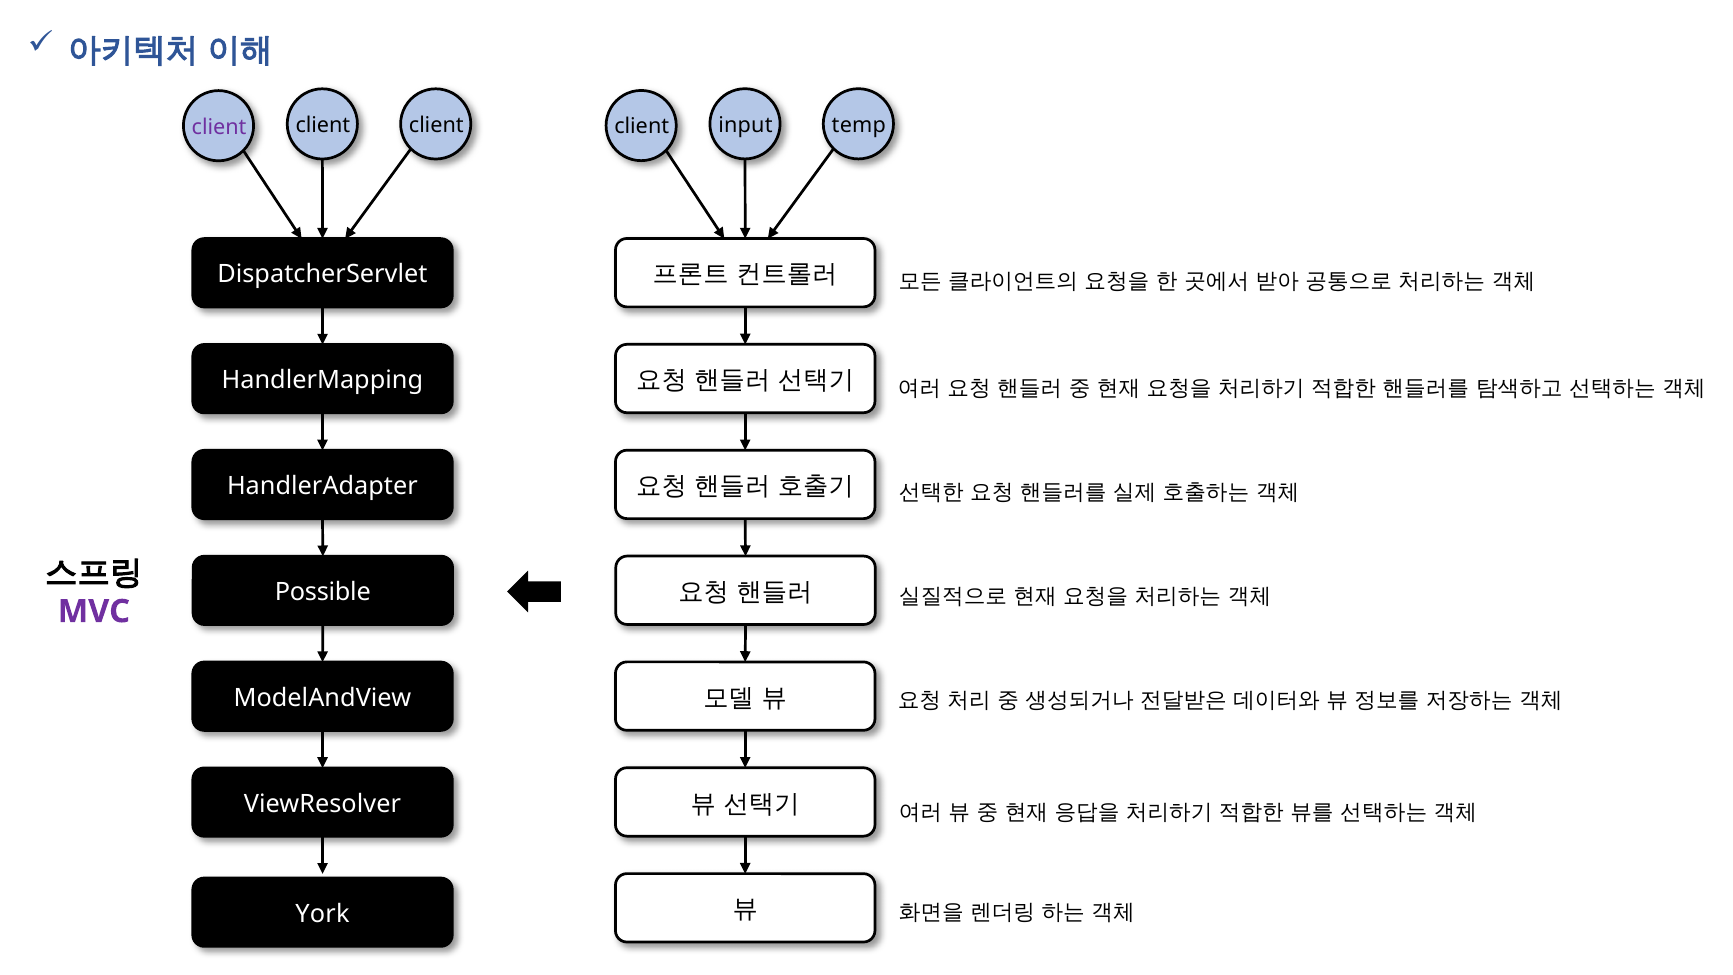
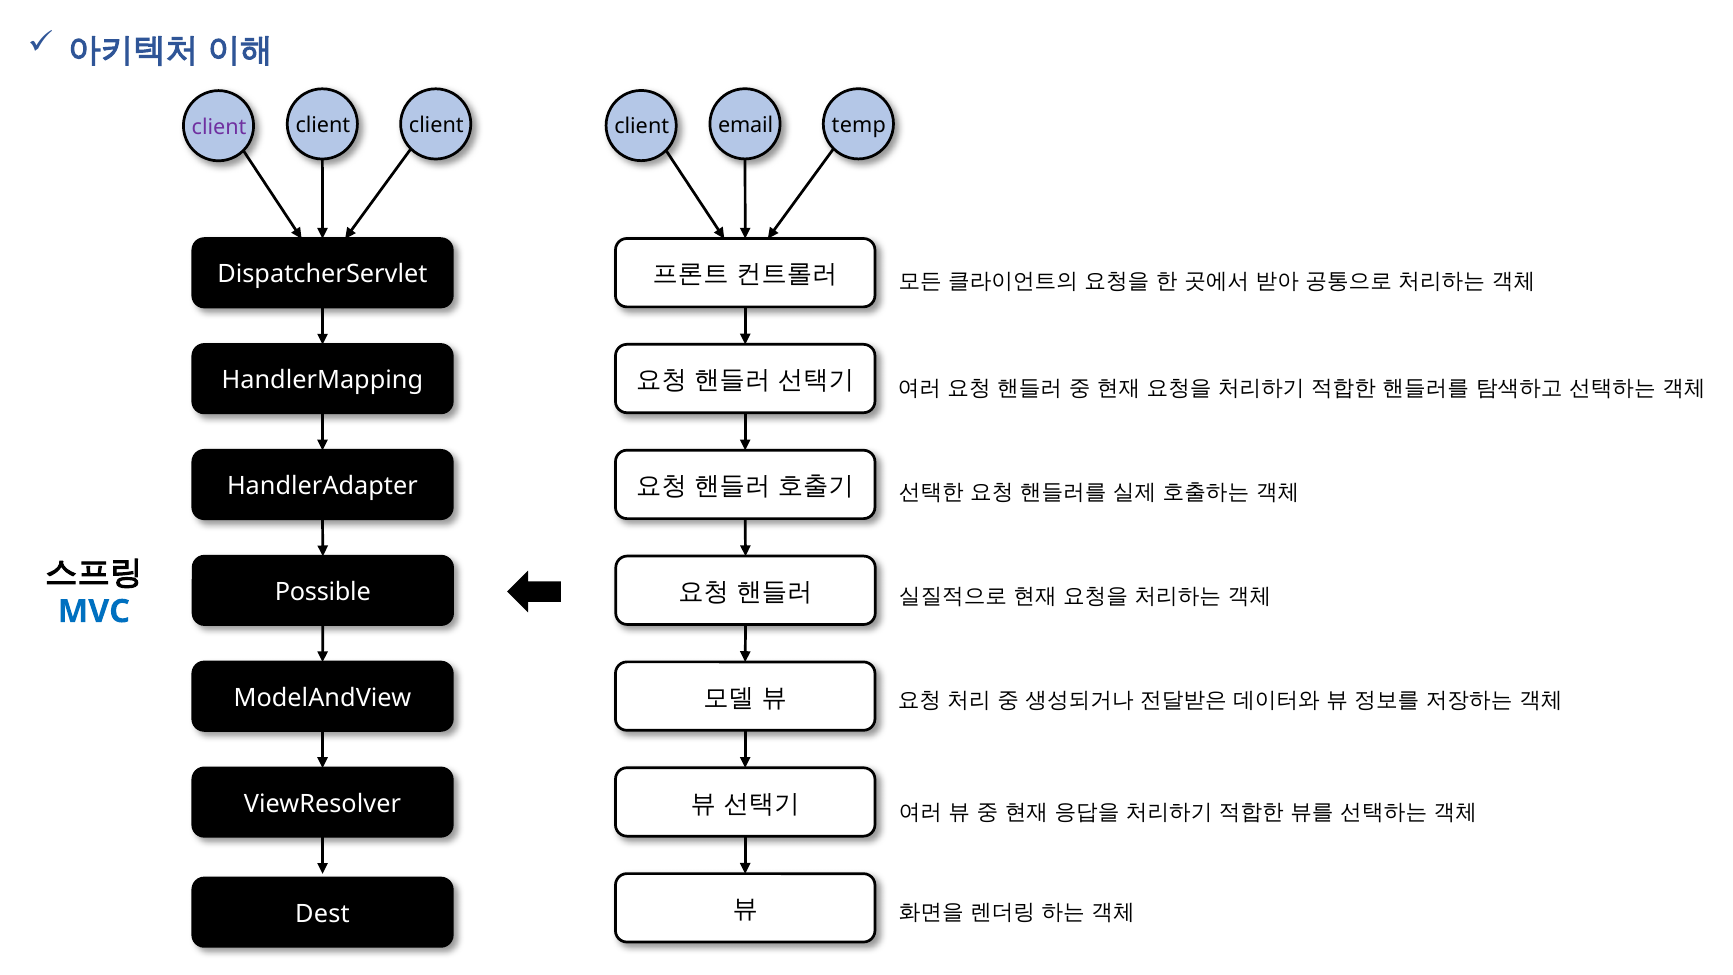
input: input -> email (746, 125)
MVC colour: purple -> blue (94, 611)
York: York -> Dest (322, 914)
